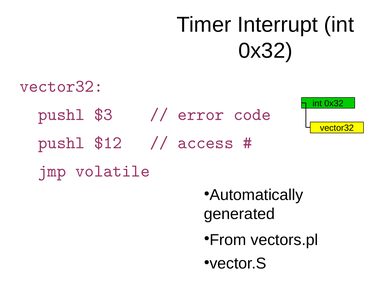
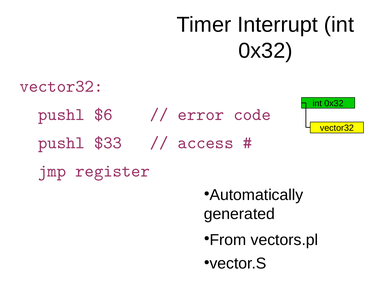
$3: $3 -> $6 (103, 114)
$12: $12 -> $33 (108, 143)
volatile: volatile -> register (113, 171)
